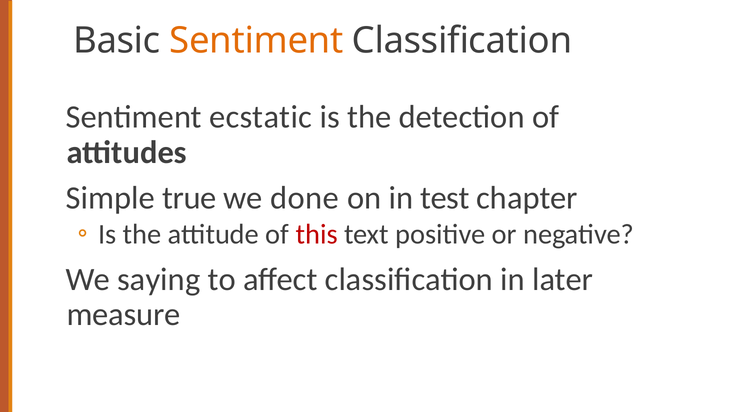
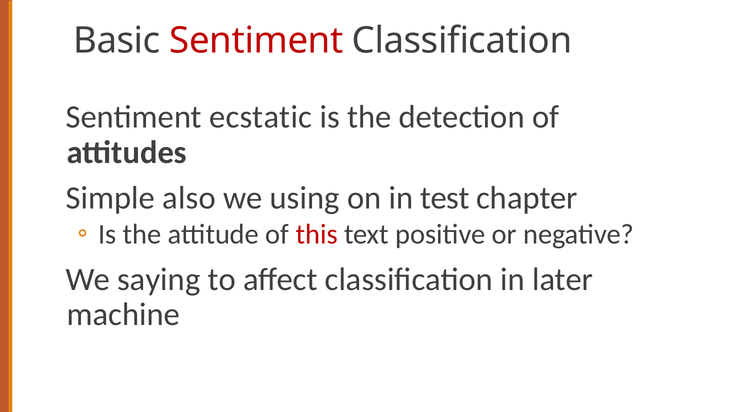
Sentiment colour: orange -> red (256, 41)
true: true -> also (189, 198)
done: done -> using (305, 198)
measure: measure -> machine (123, 314)
